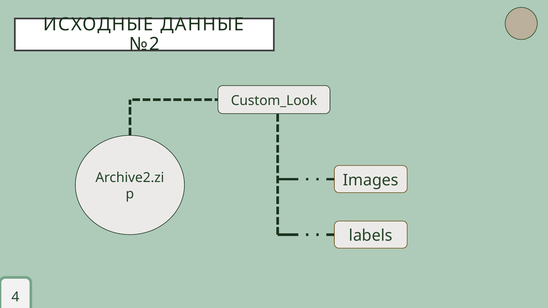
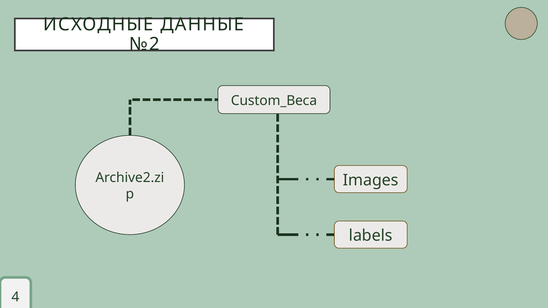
Custom_Look: Custom_Look -> Custom_Веса (274, 101)
